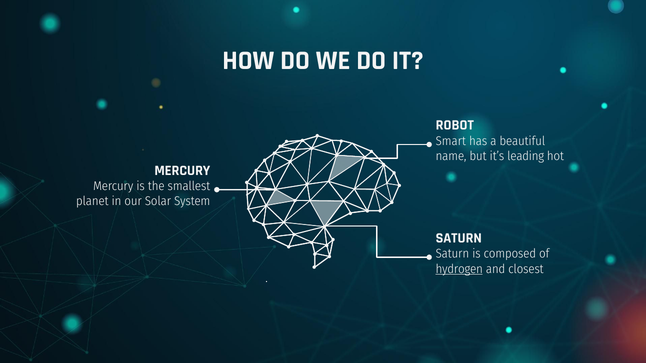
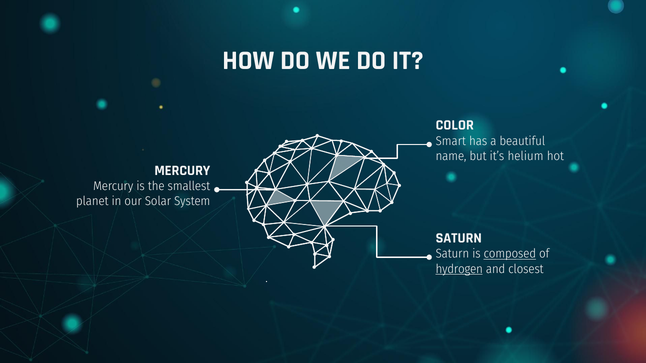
ROBOT: ROBOT -> COLOR (455, 125)
leading: leading -> helium (526, 156)
composed underline: none -> present (510, 254)
